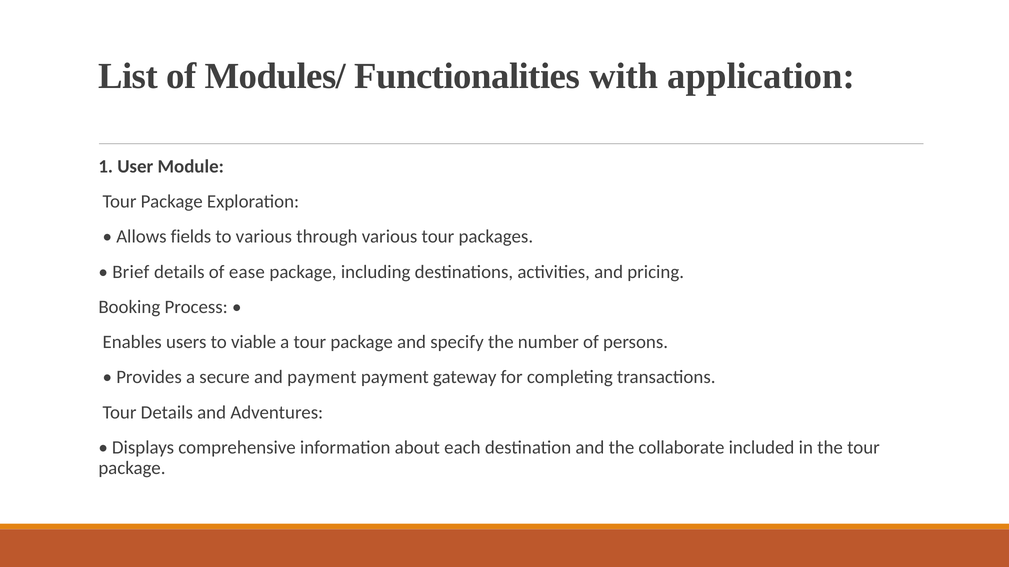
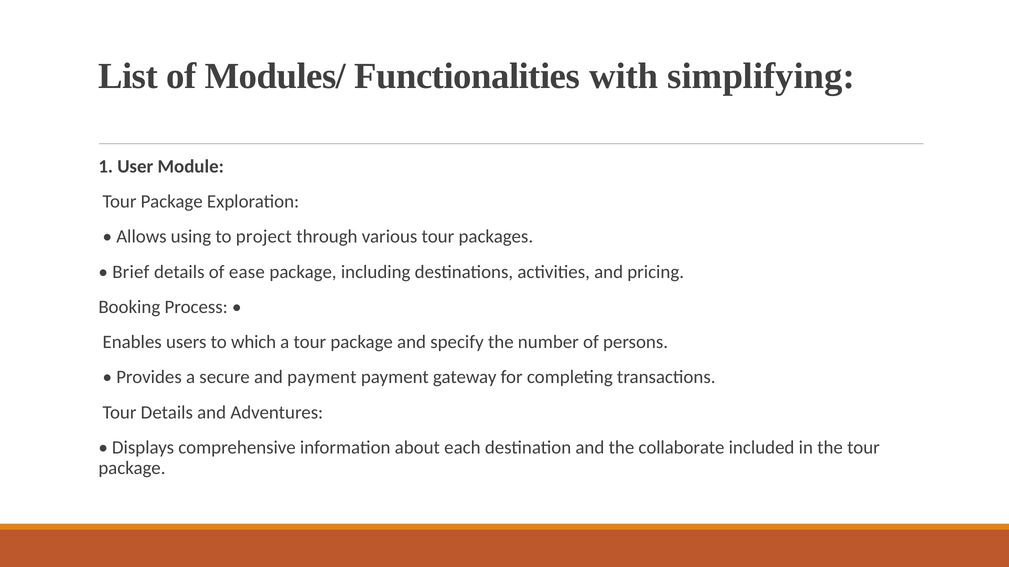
application: application -> simplifying (761, 76)
fields: fields -> using (191, 237)
to various: various -> project (264, 237)
viable: viable -> which (254, 342)
